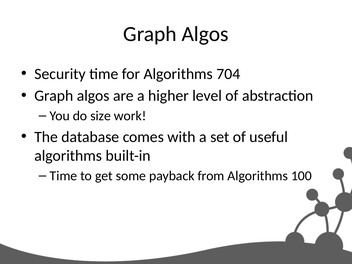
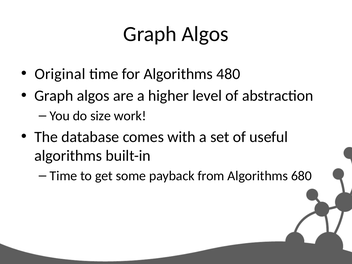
Security: Security -> Original (60, 74)
704: 704 -> 480 (228, 74)
100: 100 -> 680 (301, 176)
